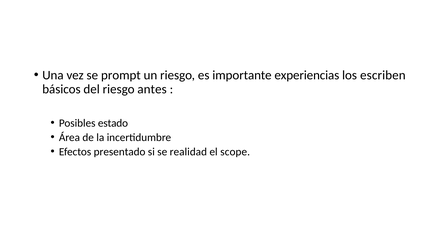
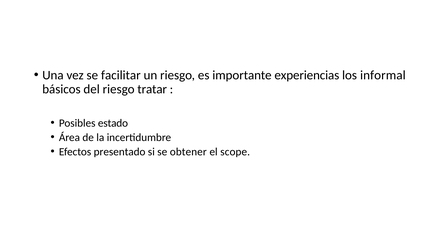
prompt: prompt -> facilitar (121, 75)
escriben: escriben -> informal (383, 75)
antes: antes -> tratar (152, 89)
realidad: realidad -> obtener (188, 152)
